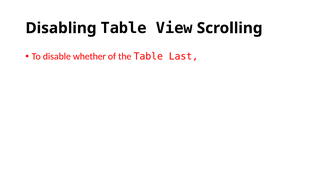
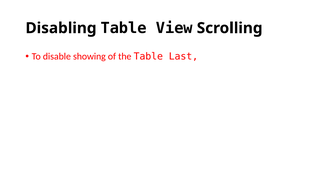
whether: whether -> showing (89, 56)
